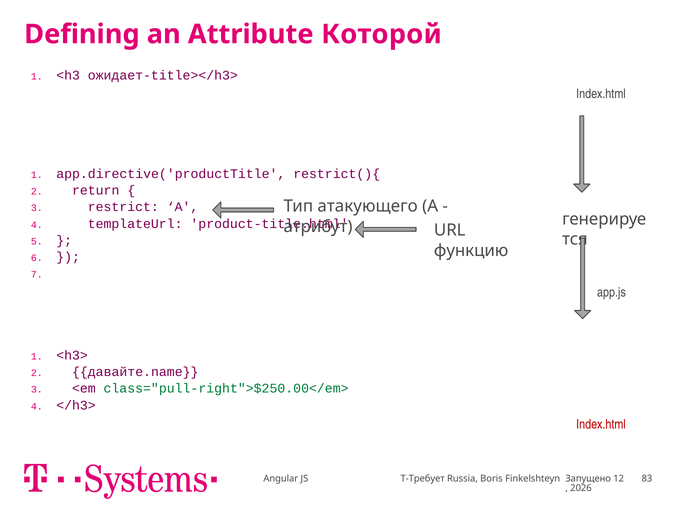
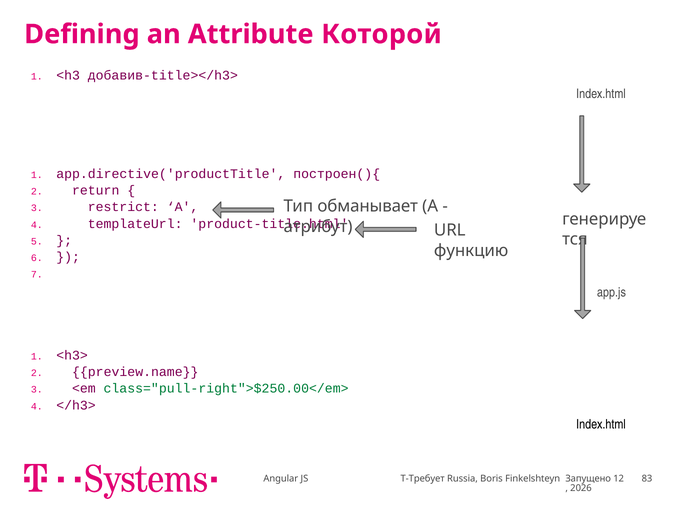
ожидает-title></h3>: ожидает-title></h3> -> добавив-title></h3> (163, 75)
restrict(){: restrict(){ -> построен(){ (337, 174)
атакующего: атакующего -> обманывает (368, 206)
давайте.name: давайте.name -> preview.name (135, 372)
Index.html colour: red -> black (601, 424)
